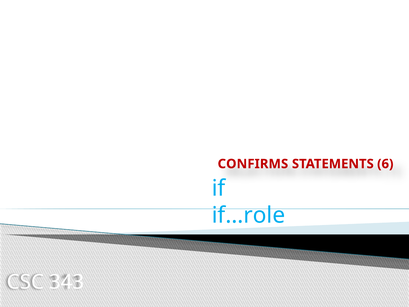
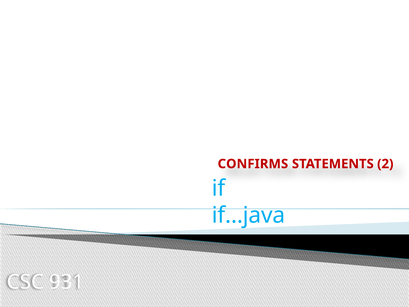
6: 6 -> 2 (385, 164)
if…role: if…role -> if…java (249, 215)
343: 343 -> 931 (67, 282)
